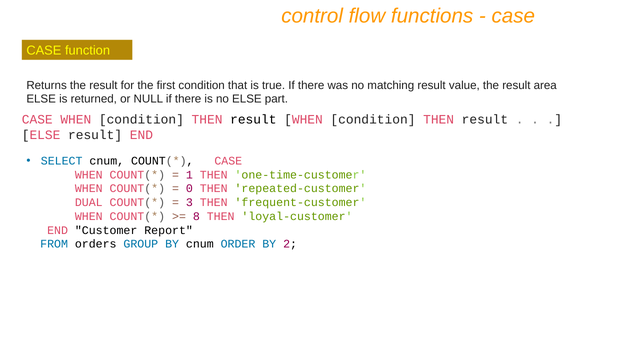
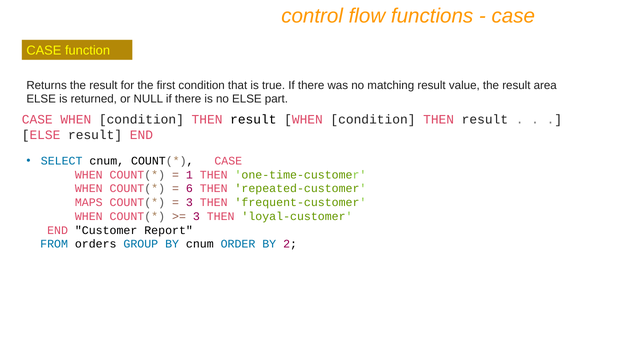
0: 0 -> 6 (189, 189)
DUAL: DUAL -> MAPS (89, 203)
8: 8 -> 3 (196, 216)
